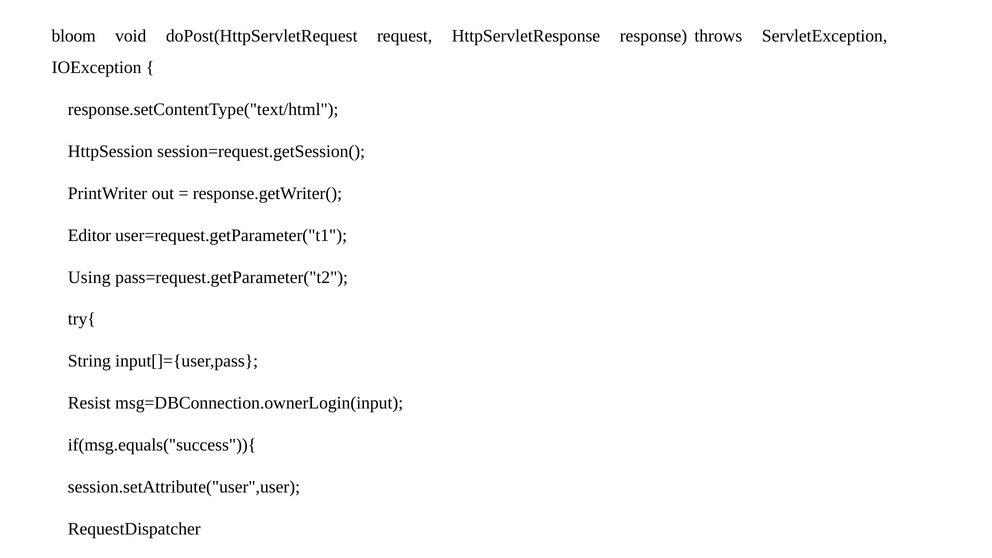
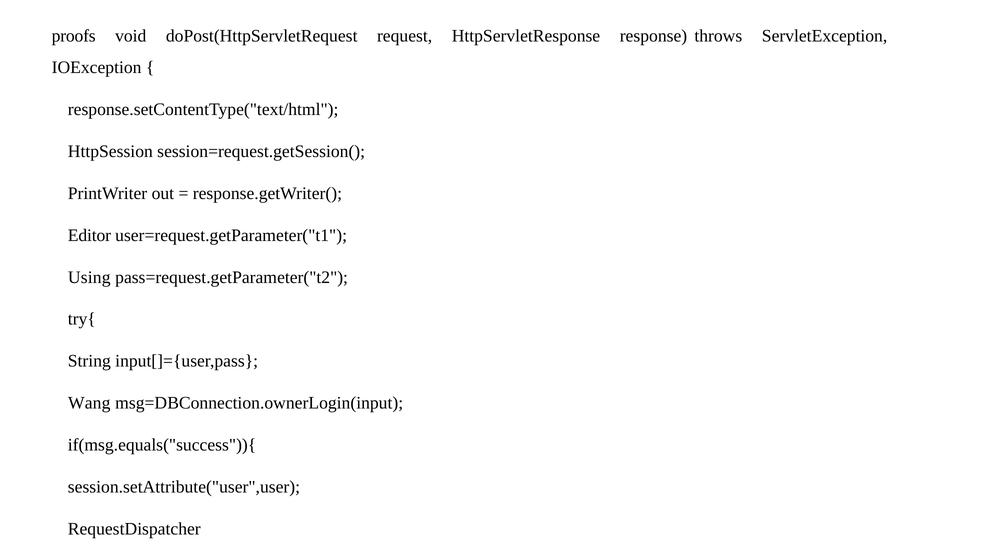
bloom: bloom -> proofs (74, 36)
Resist: Resist -> Wang (89, 403)
